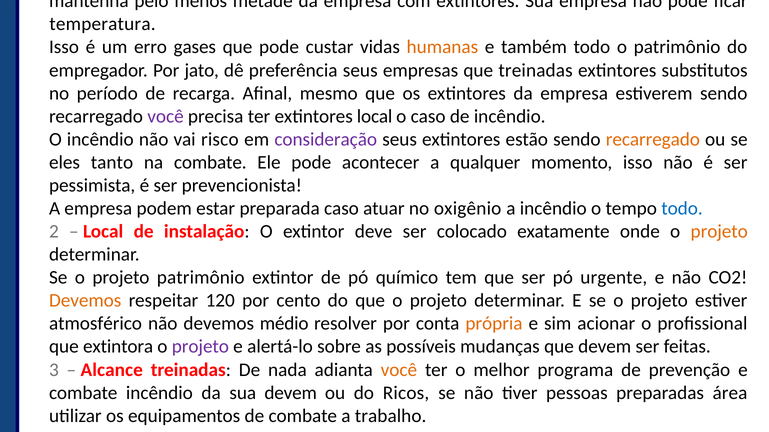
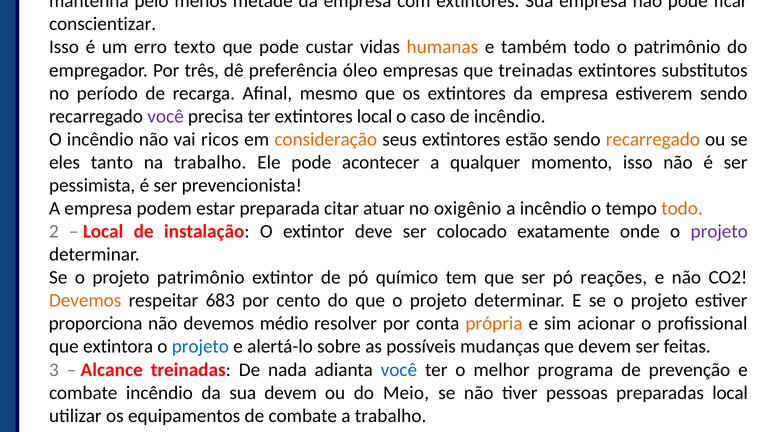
temperatura: temperatura -> conscientizar (103, 24)
gases: gases -> texto (195, 47)
jato: jato -> três (202, 70)
preferência seus: seus -> óleo (360, 70)
risco: risco -> ricos (220, 139)
consideração colour: purple -> orange (326, 139)
na combate: combate -> trabalho (210, 163)
preparada caso: caso -> citar (341, 209)
todo colour: blue -> orange (682, 209)
projeto colour: orange -> purple (719, 232)
urgente: urgente -> reações (614, 278)
120: 120 -> 683 (220, 301)
atmosférico: atmosférico -> proporciona (96, 324)
projeto colour: purple -> blue (200, 347)
você colour: orange -> blue (399, 370)
Ricos: Ricos -> Meio (406, 393)
preparadas área: área -> local (730, 393)
